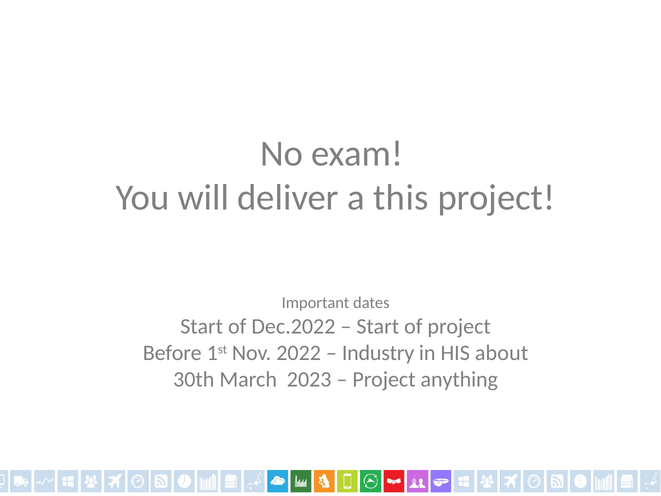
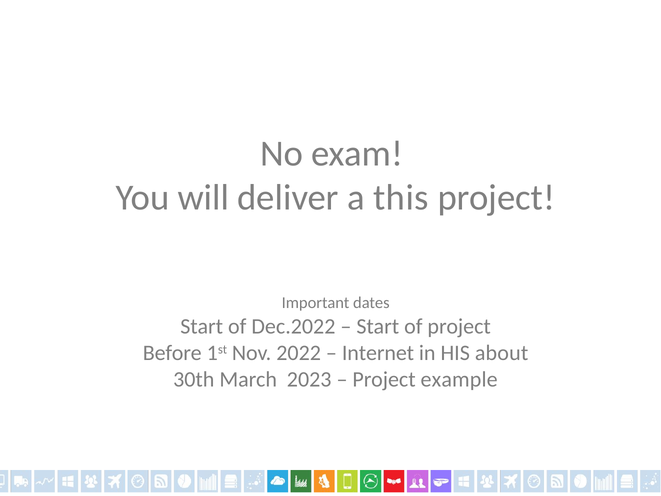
Industry: Industry -> Internet (378, 353)
anything: anything -> example (459, 379)
